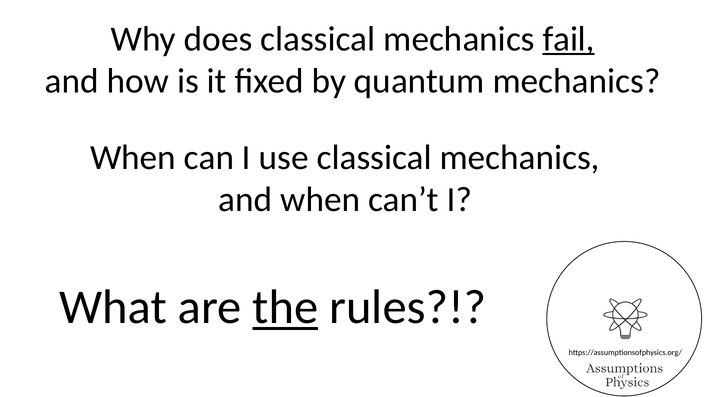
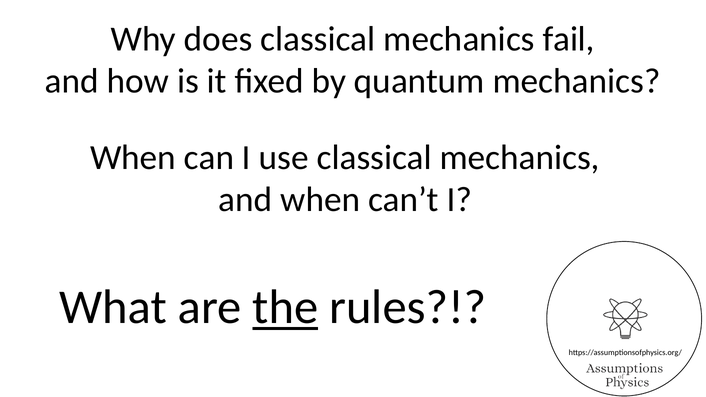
fail underline: present -> none (569, 39)
